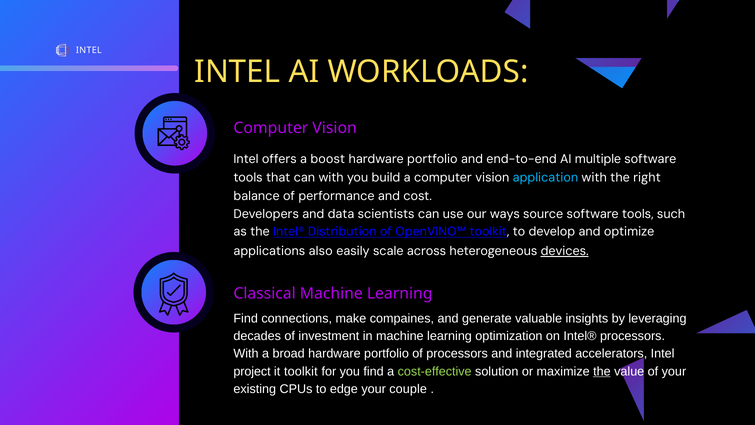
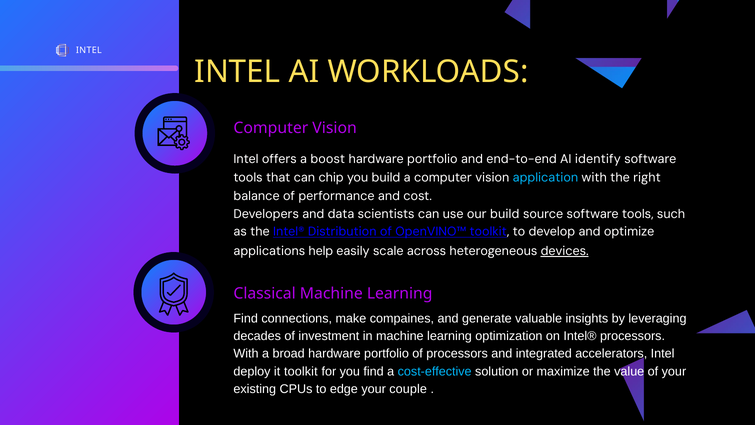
multiple: multiple -> identify (598, 159)
can with: with -> chip (331, 177)
our ways: ways -> build (505, 214)
also: also -> help (321, 251)
project: project -> deploy (252, 371)
cost-effective colour: light green -> light blue (435, 371)
the underline: present -> none (602, 371)
